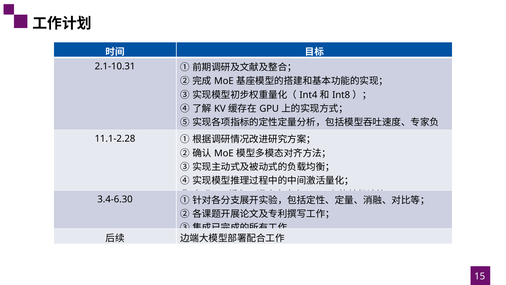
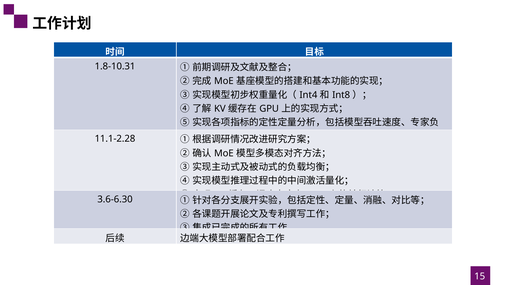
2.1-10.31: 2.1-10.31 -> 1.8-10.31 (115, 66)
3.4-6.30: 3.4-6.30 -> 3.6-6.30 (115, 199)
